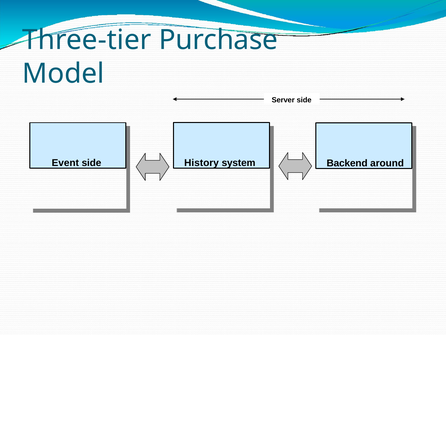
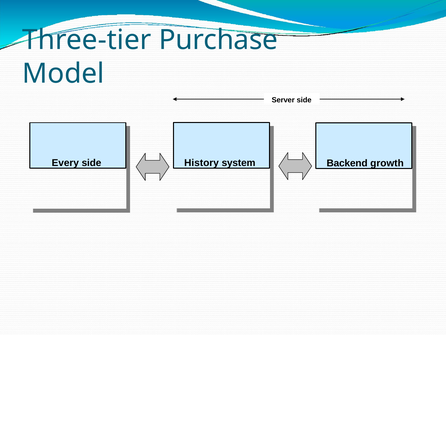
Event: Event -> Every (65, 163)
around: around -> growth (387, 163)
